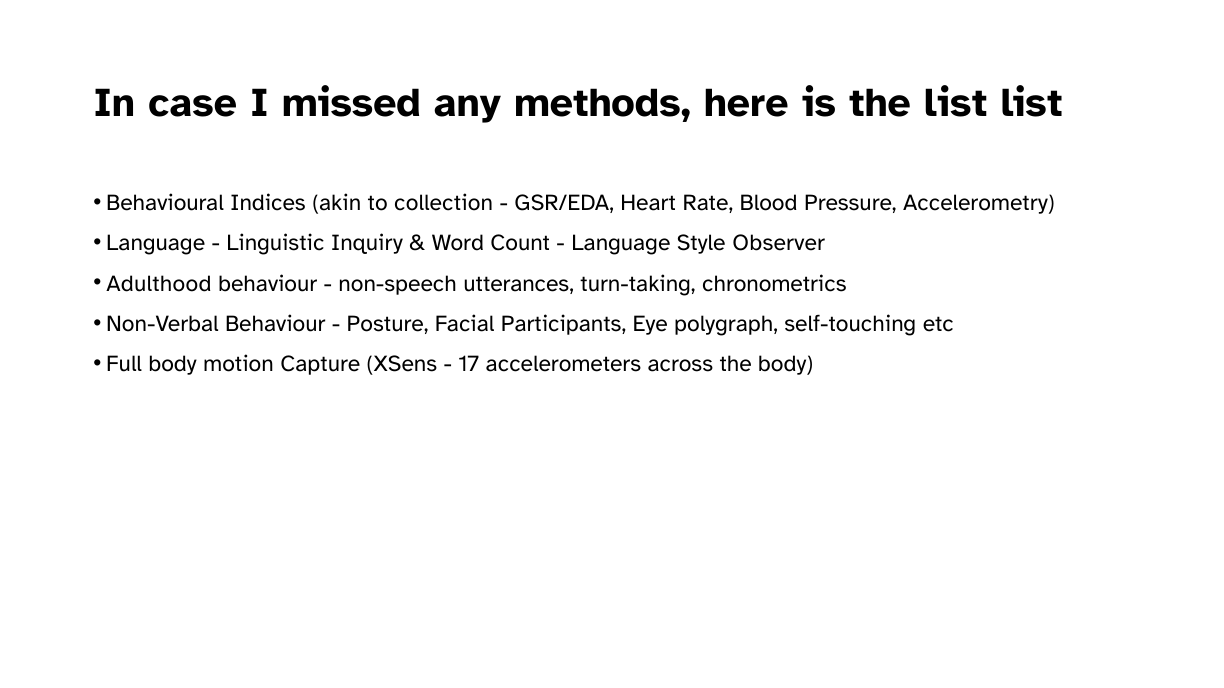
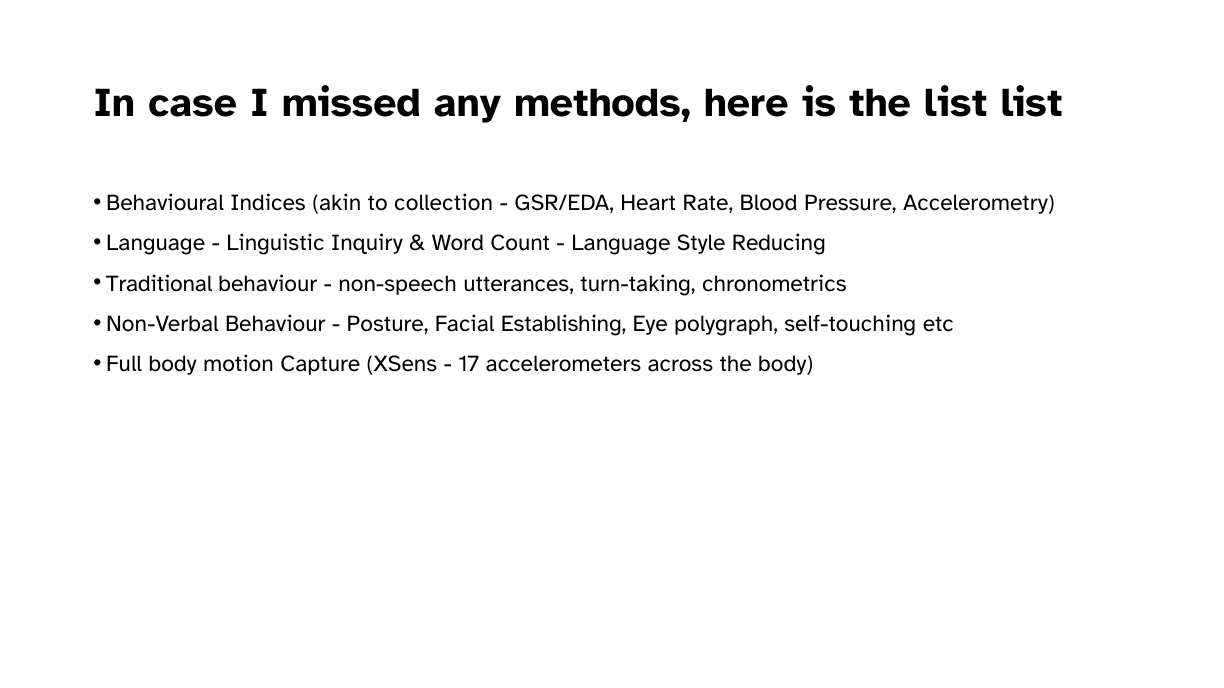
Observer: Observer -> Reducing (779, 244)
Adulthood: Adulthood -> Traditional (159, 284)
Participants: Participants -> Establishing (564, 324)
